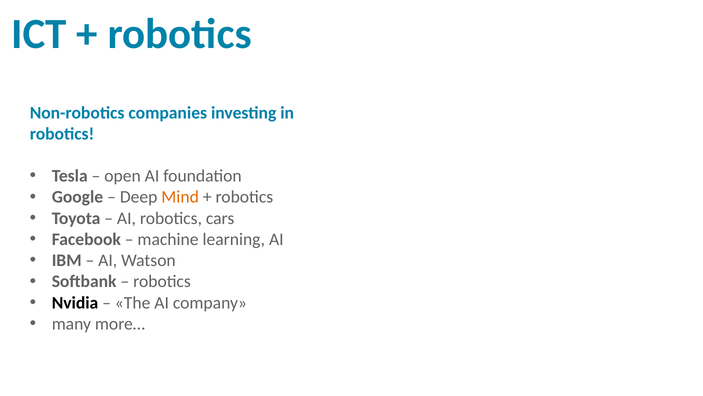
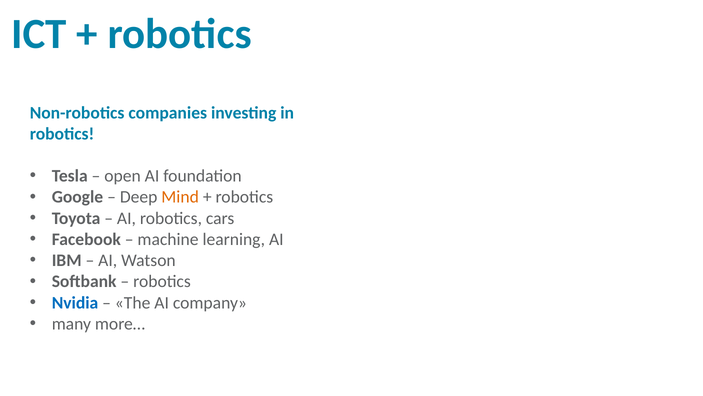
Nvidia colour: black -> blue (75, 302)
